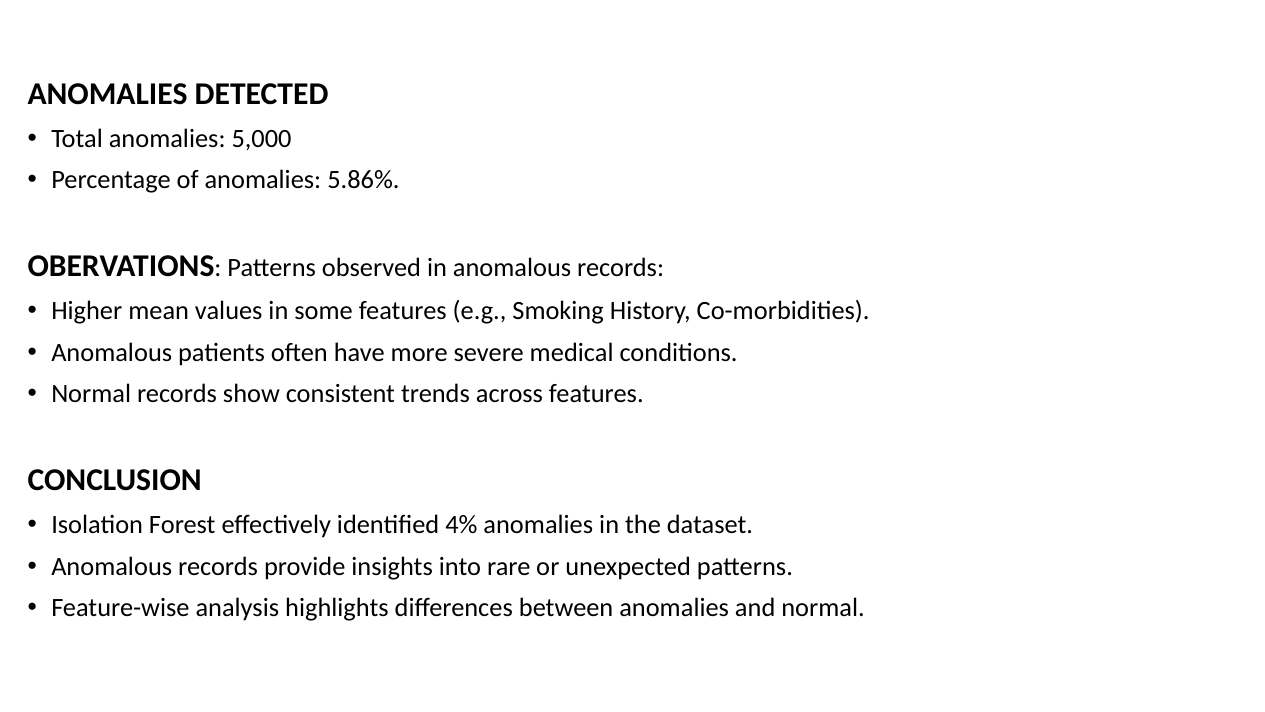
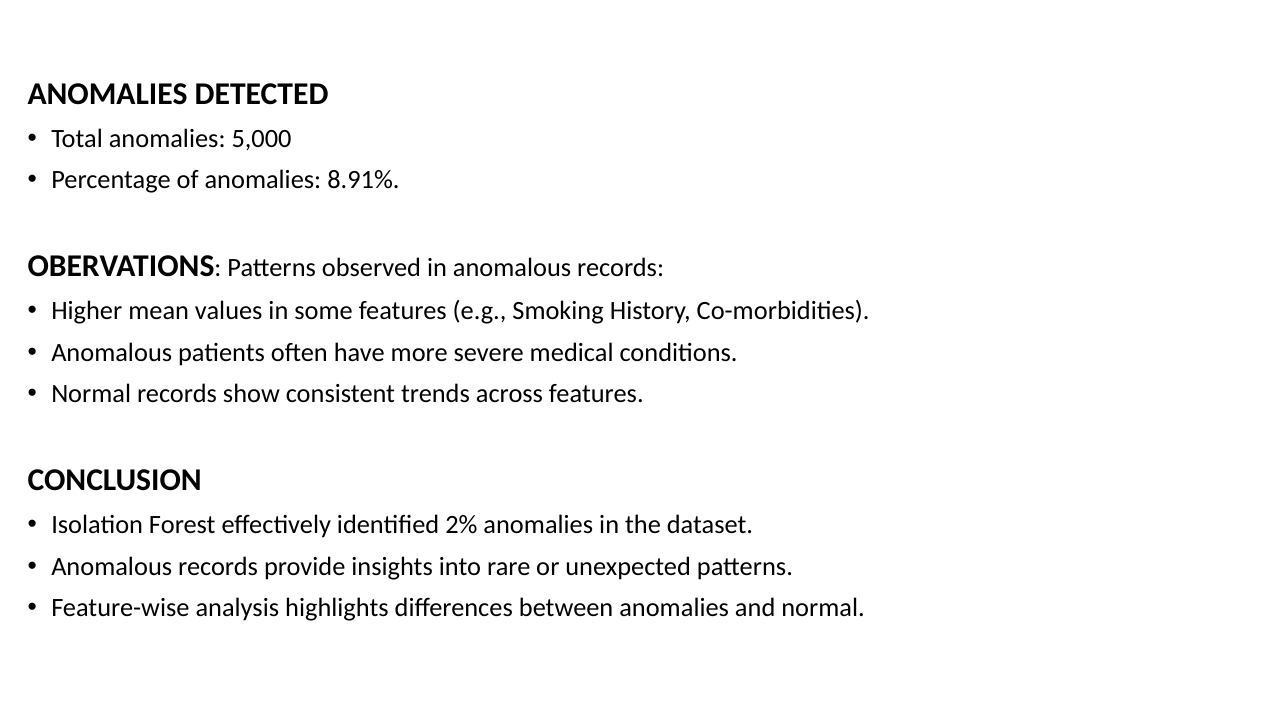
5.86%: 5.86% -> 8.91% (363, 180)
4%: 4% -> 2% (461, 525)
